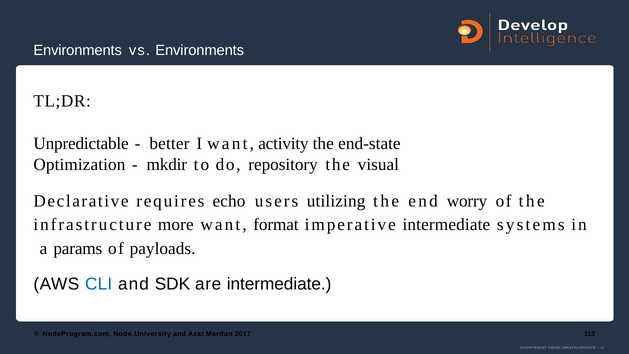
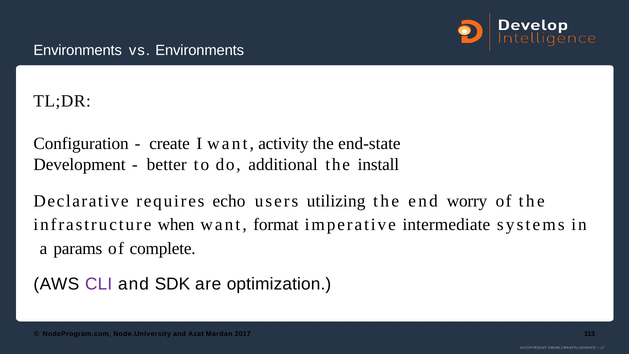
Unpredictable: Unpredictable -> Configuration (81, 143)
better: better -> create (170, 143)
Optimization: Optimization -> Development (79, 165)
mkdir: mkdir -> better (167, 165)
repository: repository -> additional (283, 165)
visual: visual -> install (378, 165)
more: more -> when (176, 225)
payloads: payloads -> complete (163, 248)
CLI colour: blue -> purple (99, 284)
are intermediate: intermediate -> optimization (279, 284)
